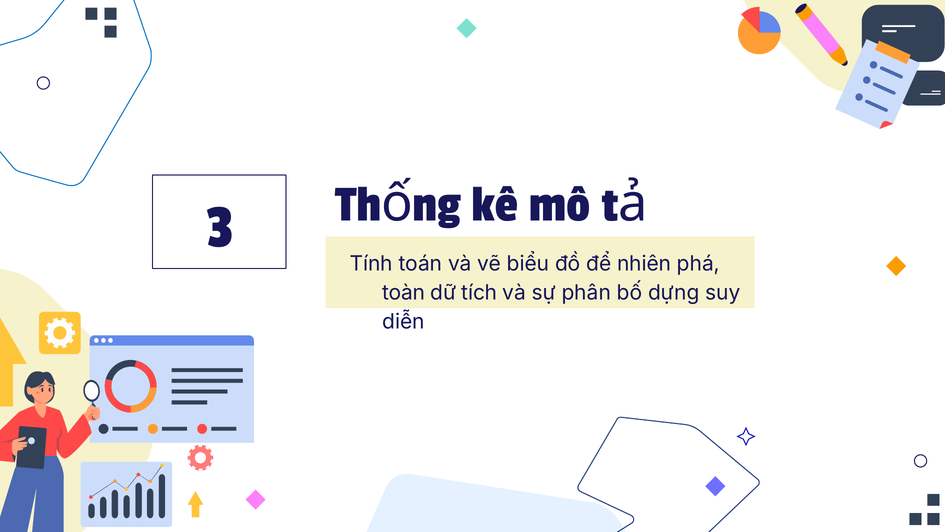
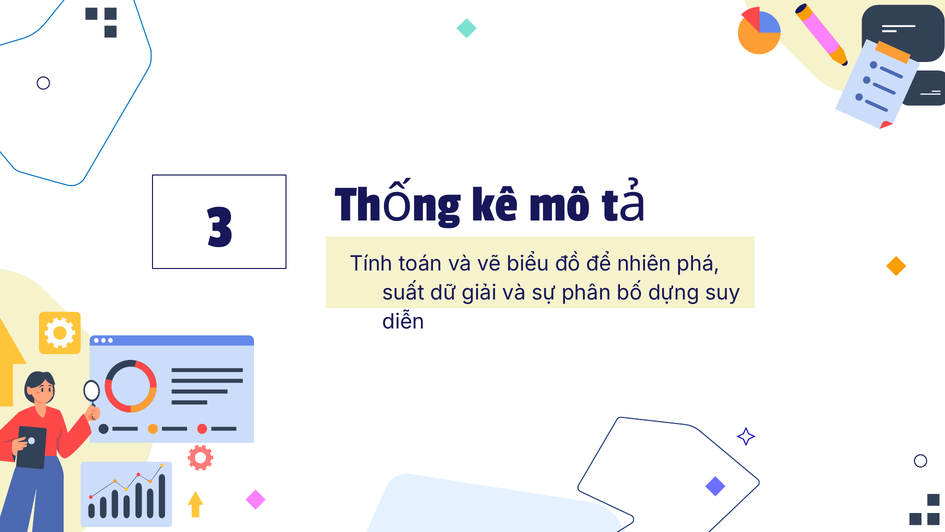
toàn: toàn -> suất (403, 293)
tích: tích -> giải (479, 293)
